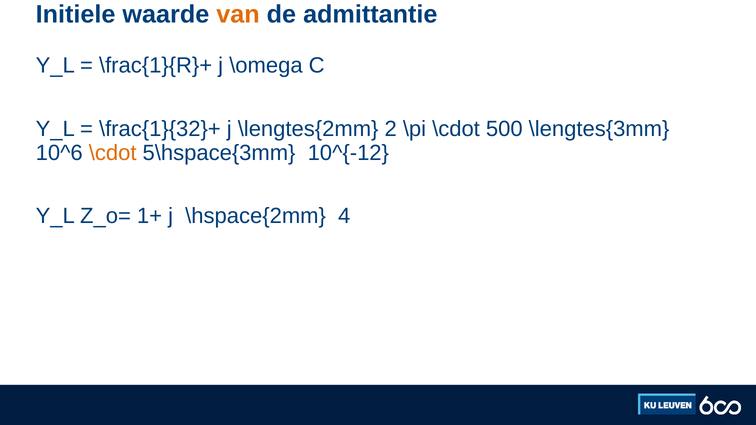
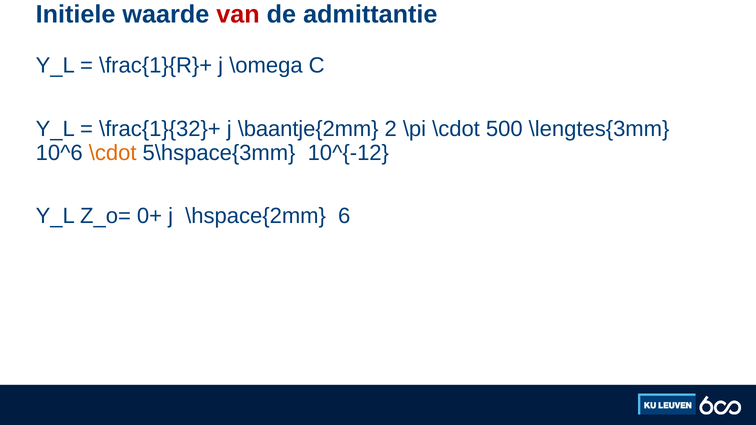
van colour: orange -> red (238, 14)
\lengtes{2mm: \lengtes{2mm -> \baantje{2mm (308, 129)
1+: 1+ -> 0+ (150, 216)
4: 4 -> 6 (344, 216)
